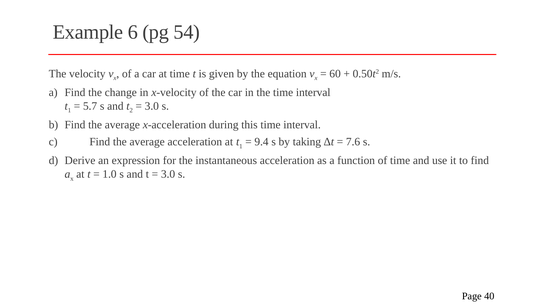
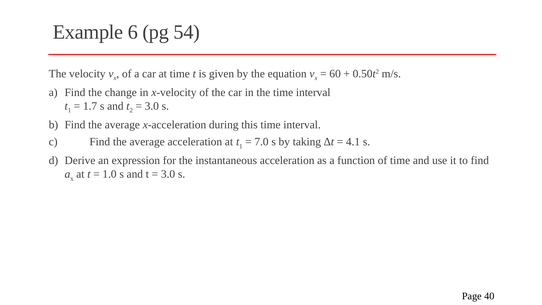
5.7: 5.7 -> 1.7 (90, 106)
9.4: 9.4 -> 7.0 (262, 142)
7.6: 7.6 -> 4.1 (353, 142)
